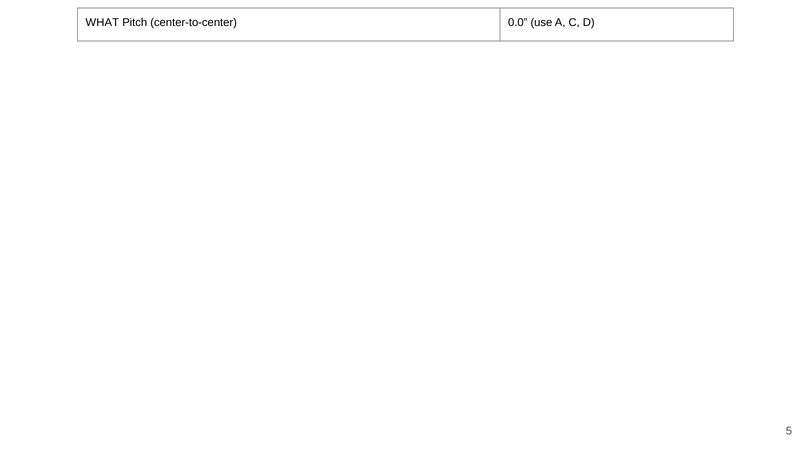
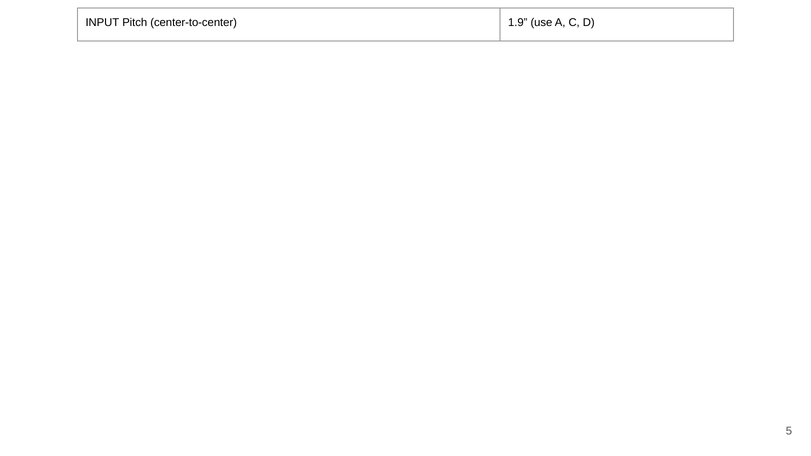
WHAT: WHAT -> INPUT (102, 22)
0.0: 0.0 -> 1.9 (518, 22)
